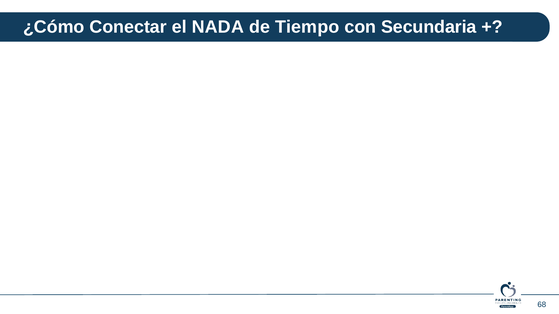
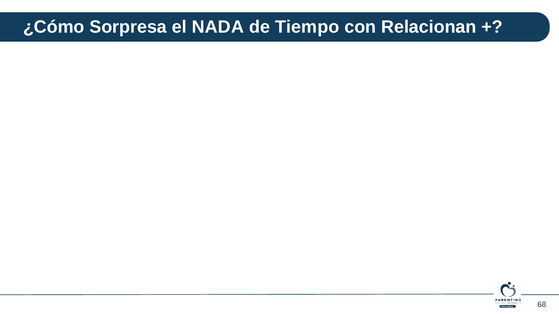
Conectar: Conectar -> Sorpresa (128, 27)
Secundaria: Secundaria -> Relacionan (429, 27)
